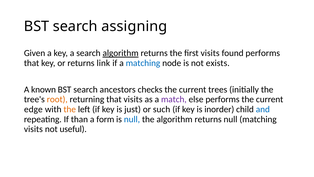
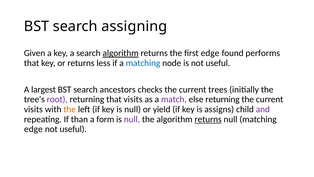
first visits: visits -> edge (210, 53)
link: link -> less (103, 63)
is not exists: exists -> useful (218, 63)
known: known -> largest (44, 89)
root colour: orange -> purple (57, 99)
else performs: performs -> returning (223, 99)
edge: edge -> visits (33, 109)
key is just: just -> null (133, 109)
such: such -> yield (162, 109)
inorder: inorder -> assigns (219, 109)
and colour: blue -> purple (263, 109)
null colour: blue -> purple (132, 119)
returns underline: none -> present (208, 119)
visits: visits -> edge (33, 129)
